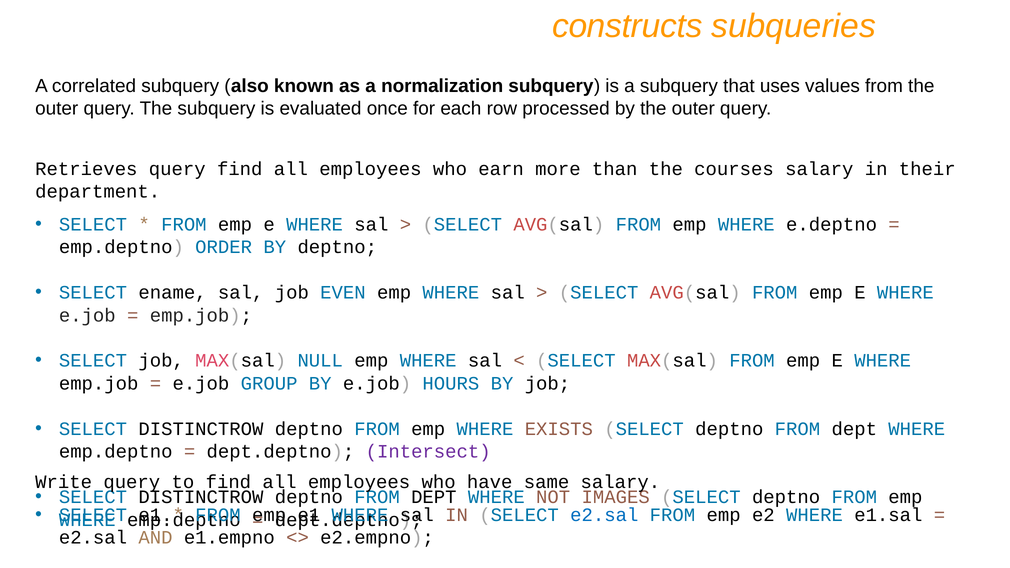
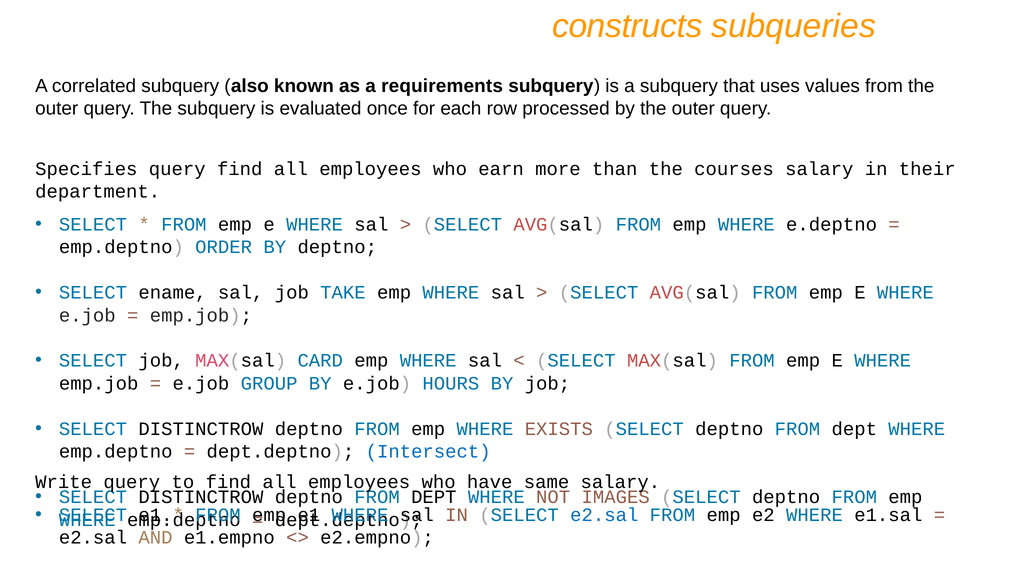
normalization: normalization -> requirements (442, 86)
Retrieves: Retrieves -> Specifies (86, 169)
EVEN: EVEN -> TAKE (343, 293)
NULL: NULL -> CARD (320, 361)
Intersect colour: purple -> blue (428, 452)
